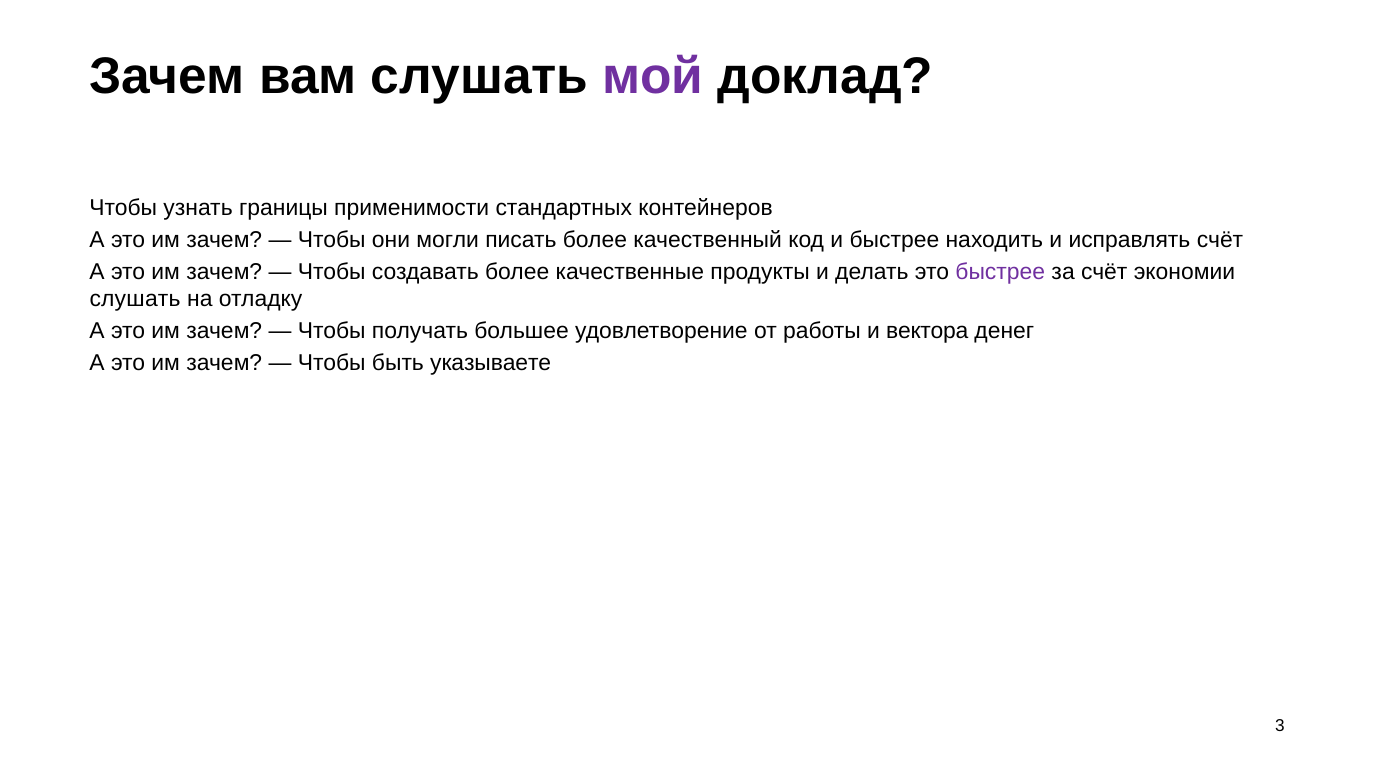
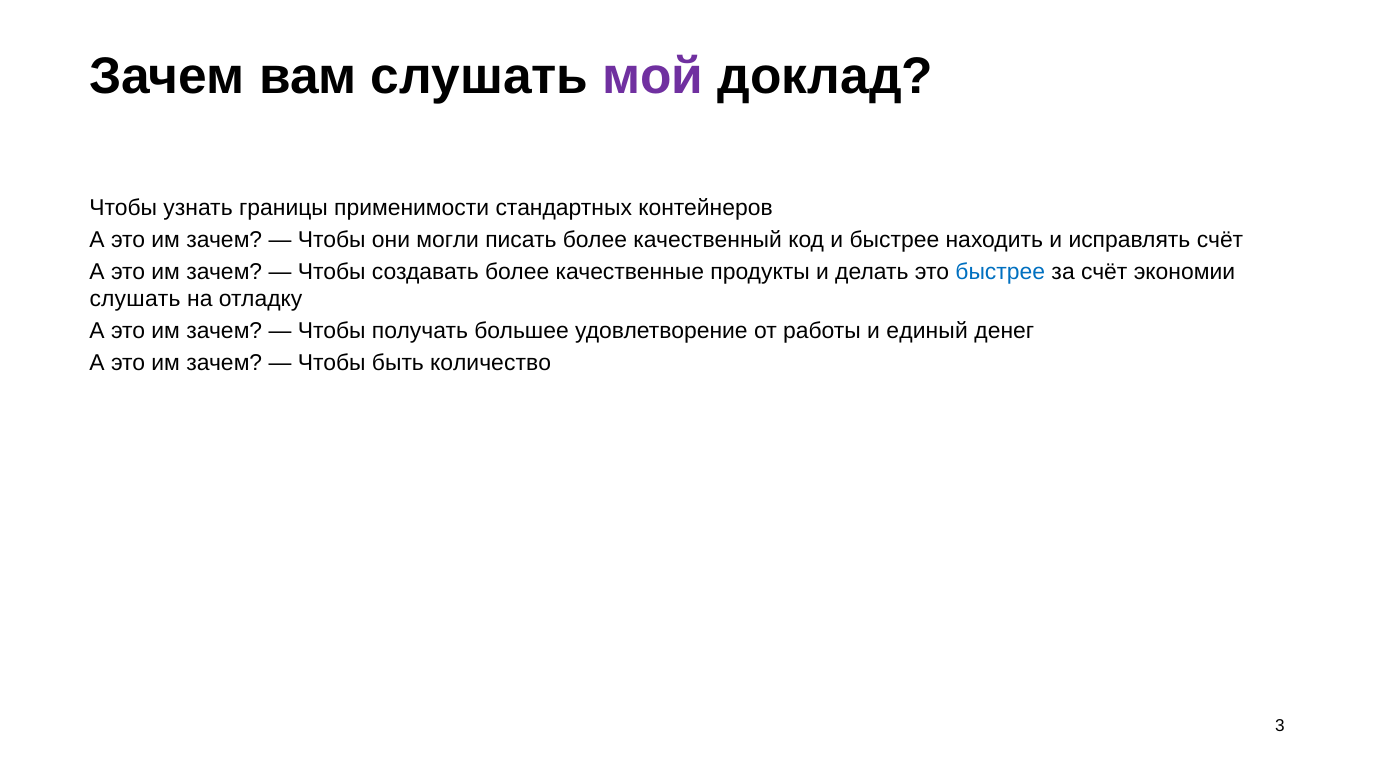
быстрее colour: purple -> blue (1000, 272)
вектора: вектора -> единый (927, 331)
указываете: указываете -> количество (491, 363)
